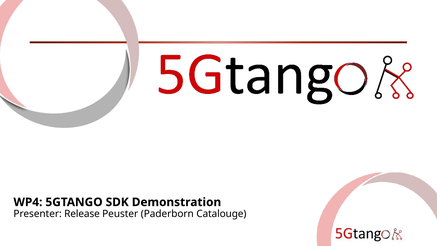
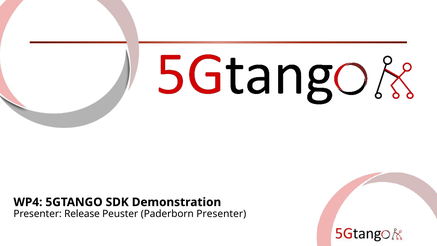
Paderborn Catalouge: Catalouge -> Presenter (221, 214)
